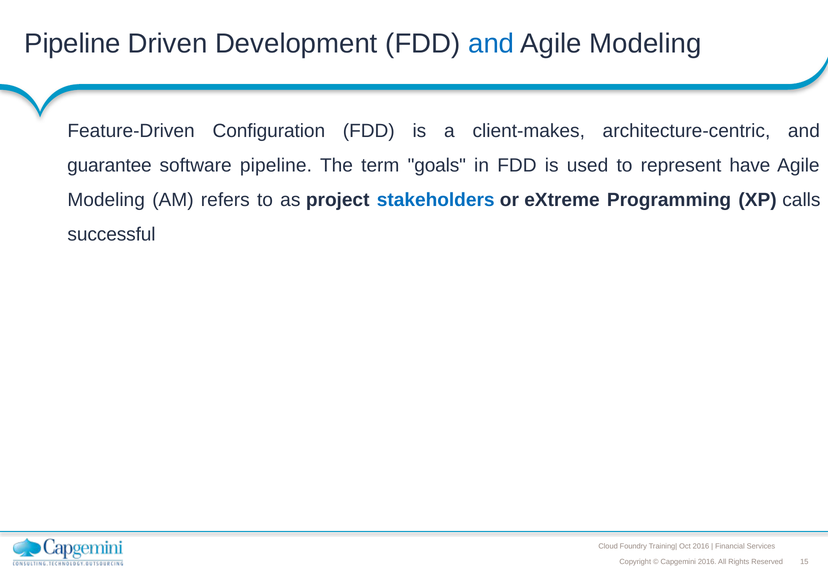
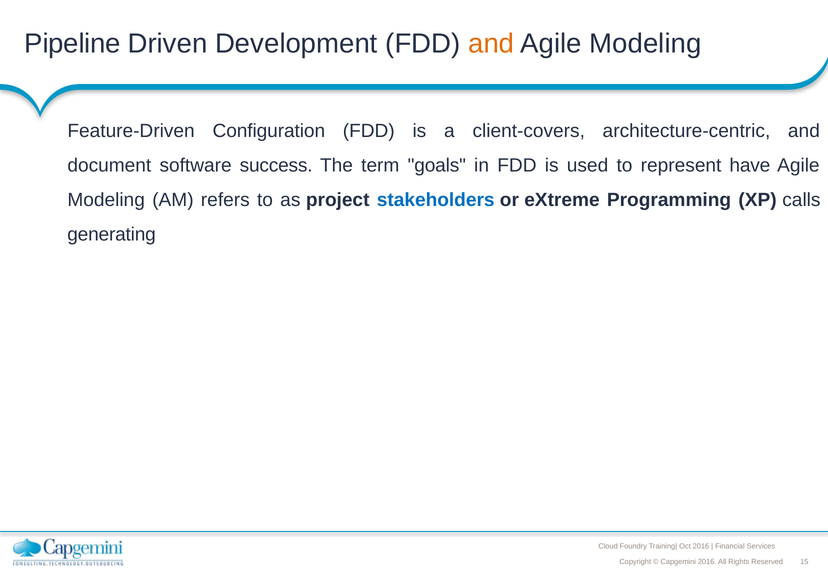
and colour: blue -> orange (491, 44)
client-makes: client-makes -> client-covers (529, 131)
guarantee: guarantee -> document (109, 166)
software pipeline: pipeline -> success (276, 166)
successful: successful -> generating (112, 234)
